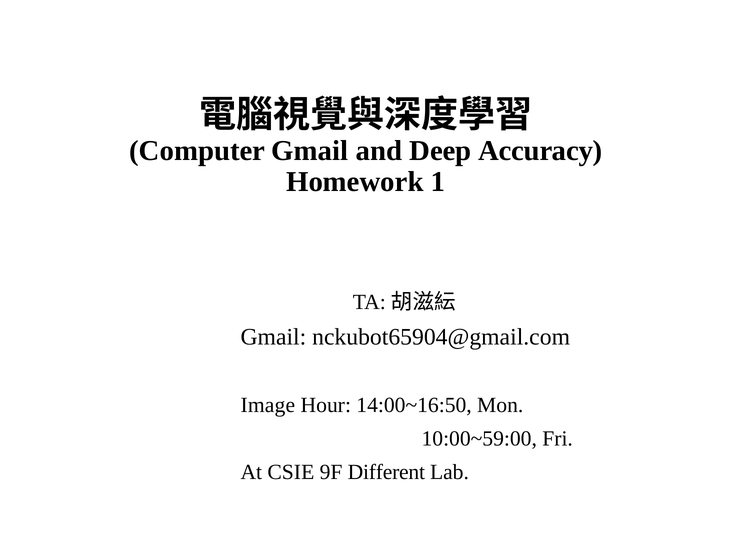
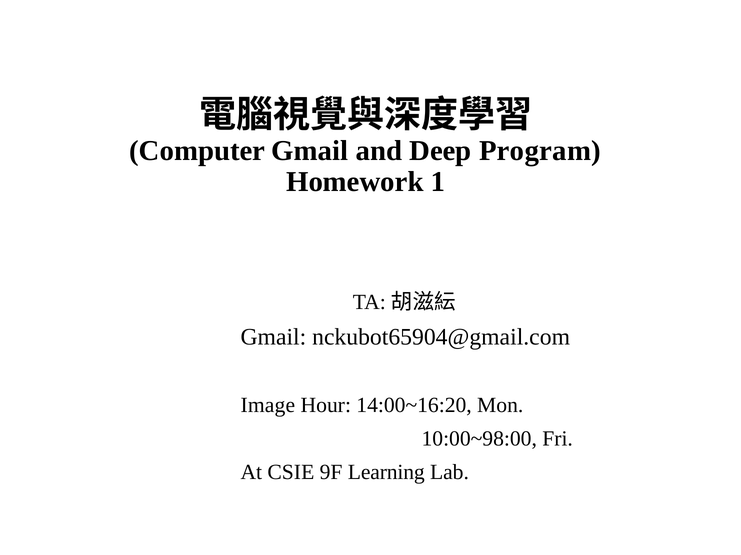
Accuracy: Accuracy -> Program (540, 151)
14:00~16:50: 14:00~16:50 -> 14:00~16:20 (414, 406)
10:00~59:00: 10:00~59:00 -> 10:00~98:00 (479, 439)
Different: Different -> Learning (386, 473)
